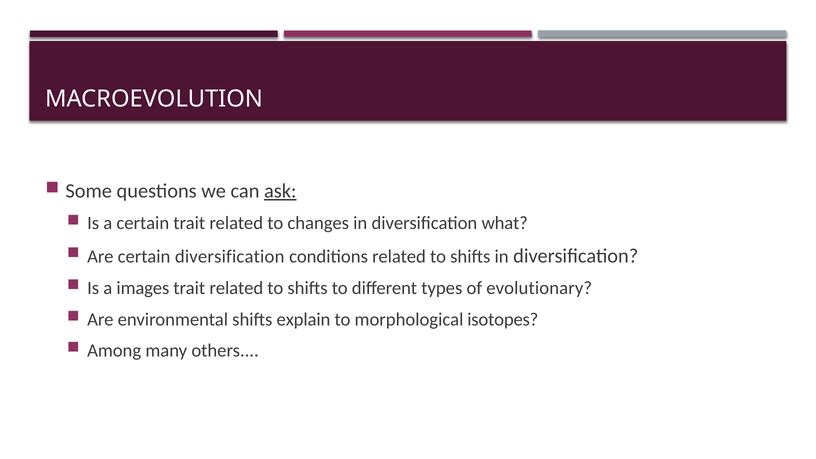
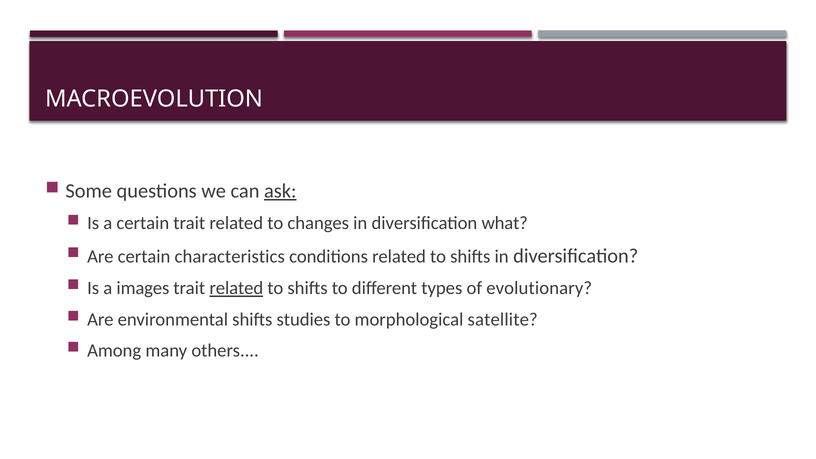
certain diversification: diversification -> characteristics (230, 257)
related underline: none -> present (236, 288)
explain: explain -> studies (303, 319)
isotopes: isotopes -> satellite (503, 319)
